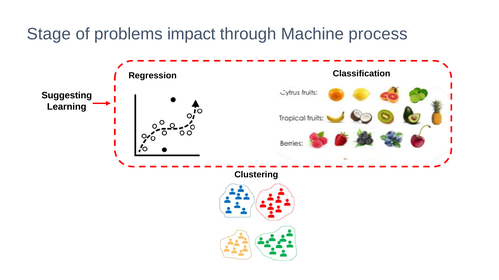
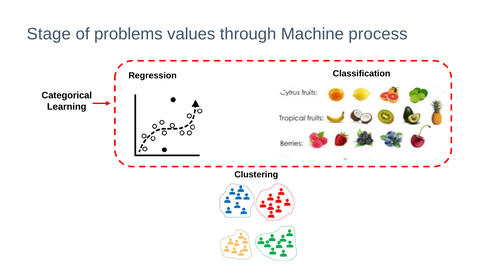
impact: impact -> values (191, 34)
Suggesting: Suggesting -> Categorical (67, 96)
